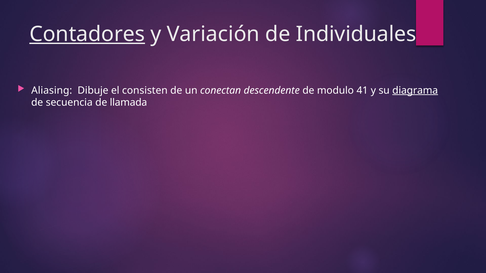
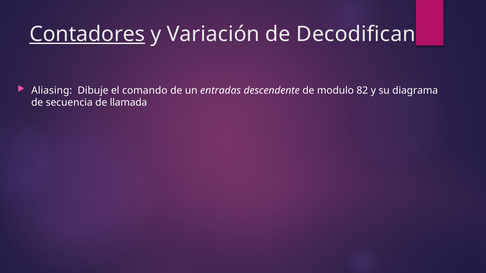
Individuales: Individuales -> Decodifican (356, 34)
consisten: consisten -> comando (145, 90)
conectan: conectan -> entradas (221, 90)
41: 41 -> 82 (362, 90)
diagrama underline: present -> none (415, 90)
